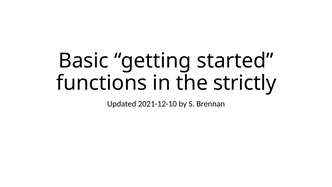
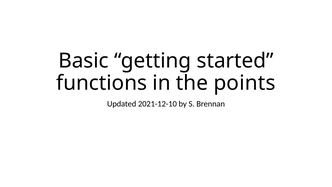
strictly: strictly -> points (245, 83)
